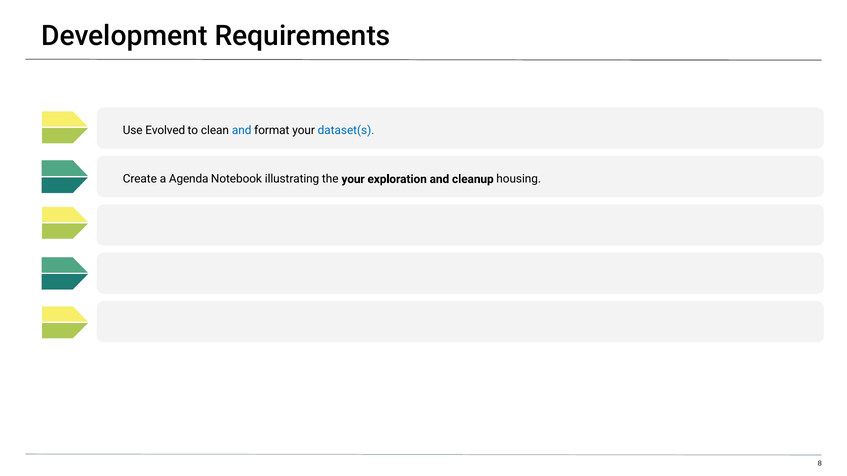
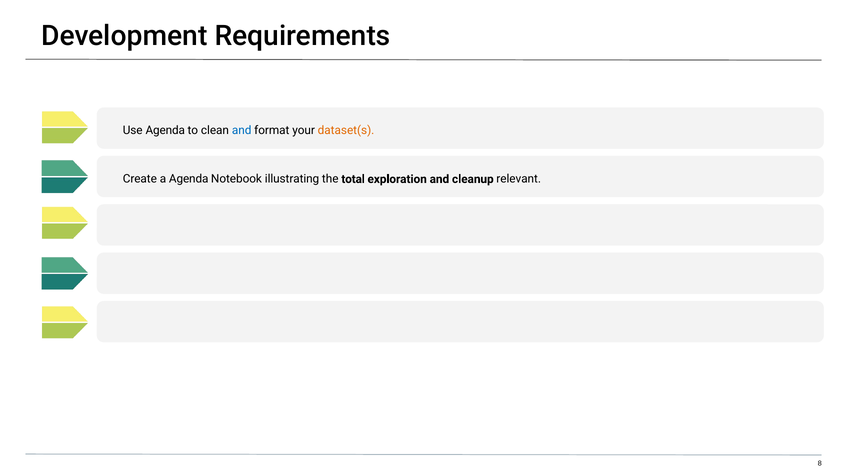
Use Evolved: Evolved -> Agenda (165, 130)
dataset(s colour: blue -> orange (346, 130)
the your: your -> total (353, 179)
housing: housing -> relevant (519, 179)
